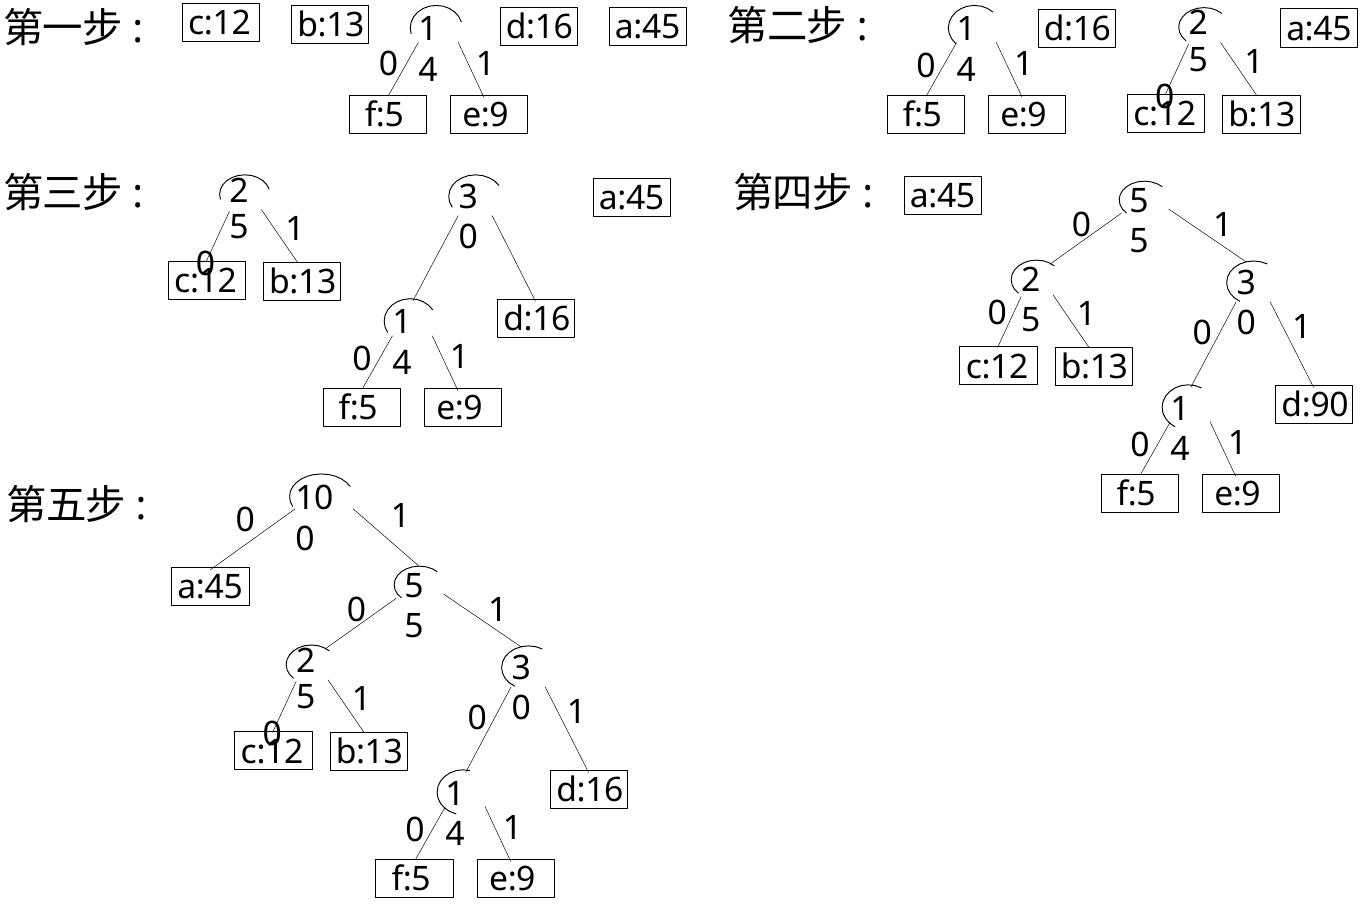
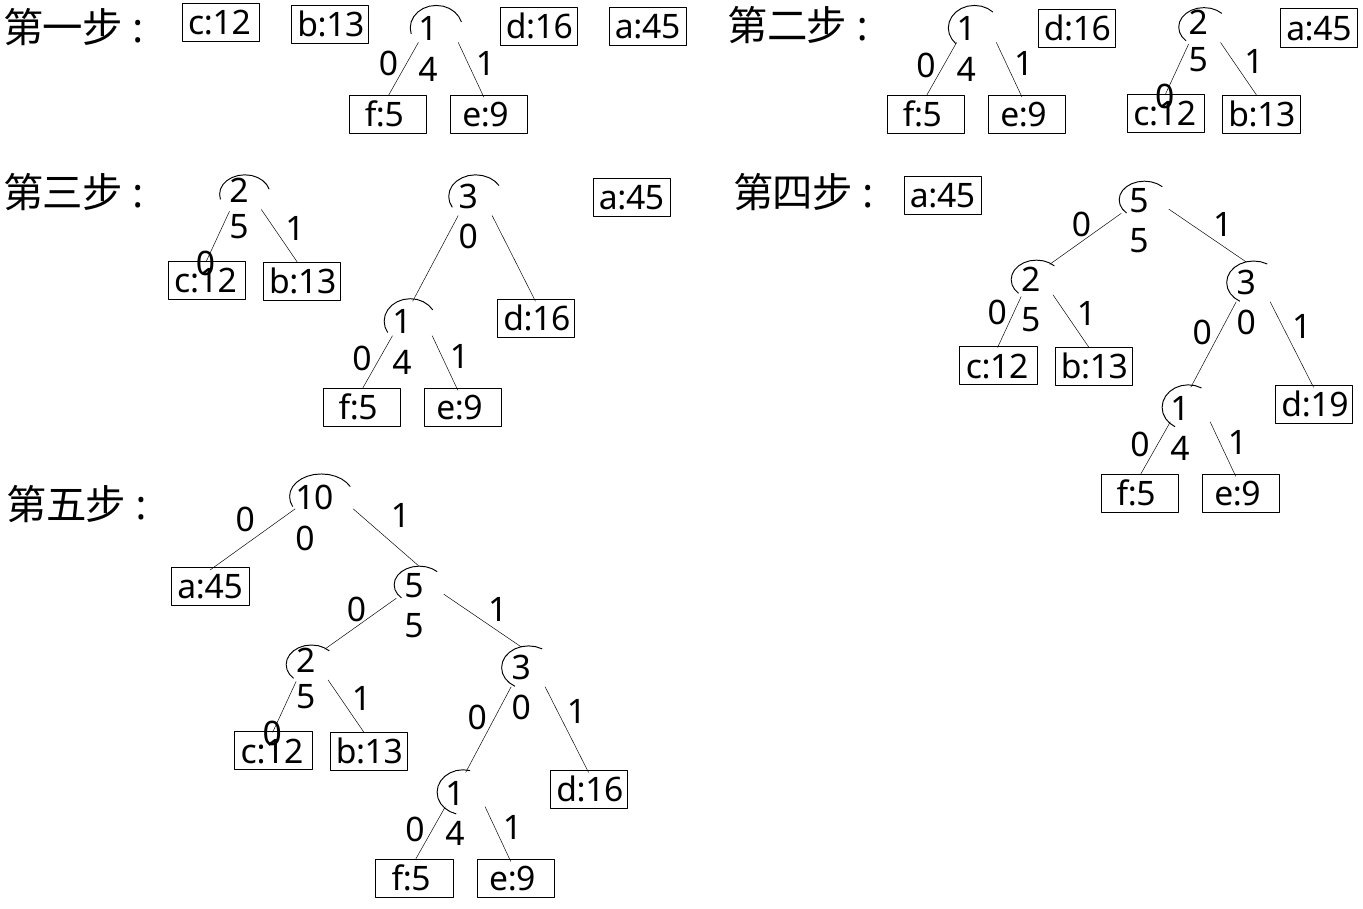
d:90: d:90 -> d:19 (1315, 405)
